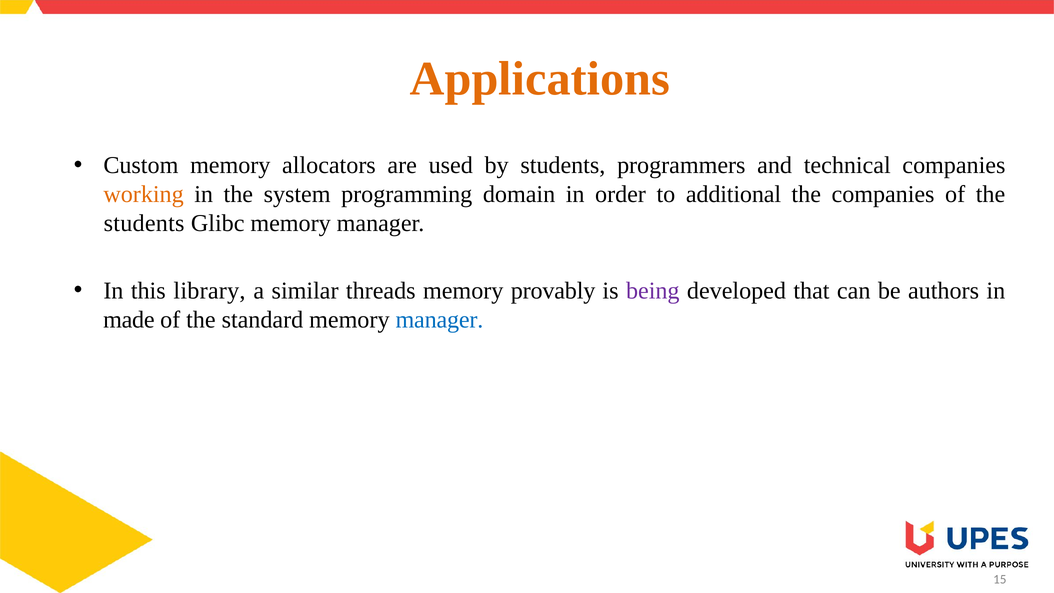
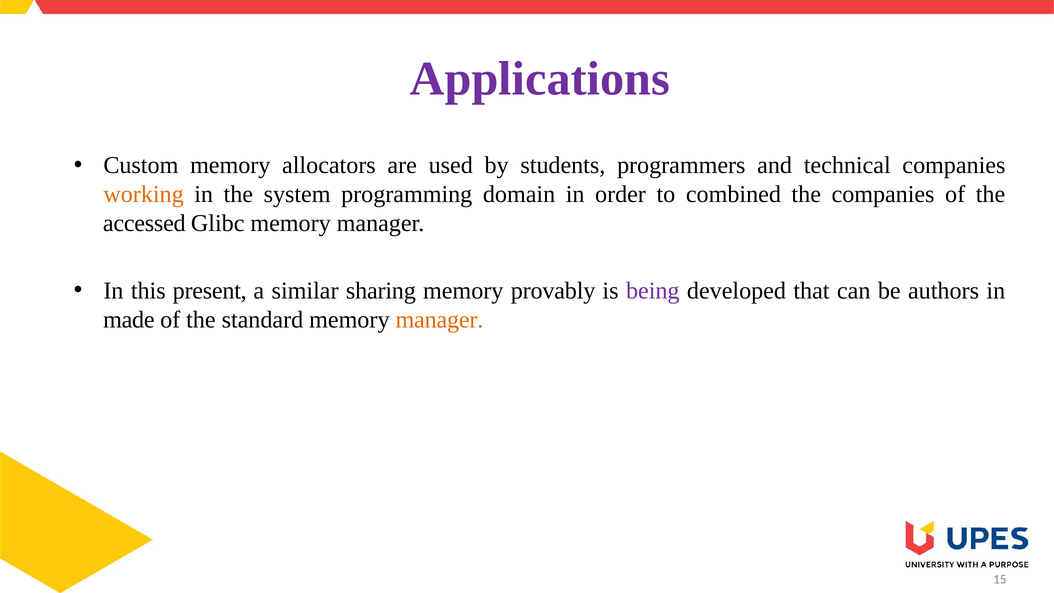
Applications colour: orange -> purple (540, 79)
additional: additional -> combined (733, 194)
students: students -> accessed (144, 223)
library: library -> present (210, 291)
threads: threads -> sharing (381, 291)
manager colour: blue -> orange (439, 320)
